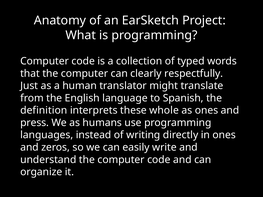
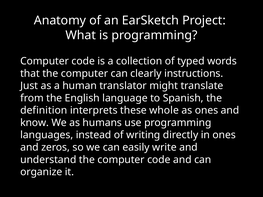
respectfully: respectfully -> instructions (194, 74)
press: press -> know (35, 123)
